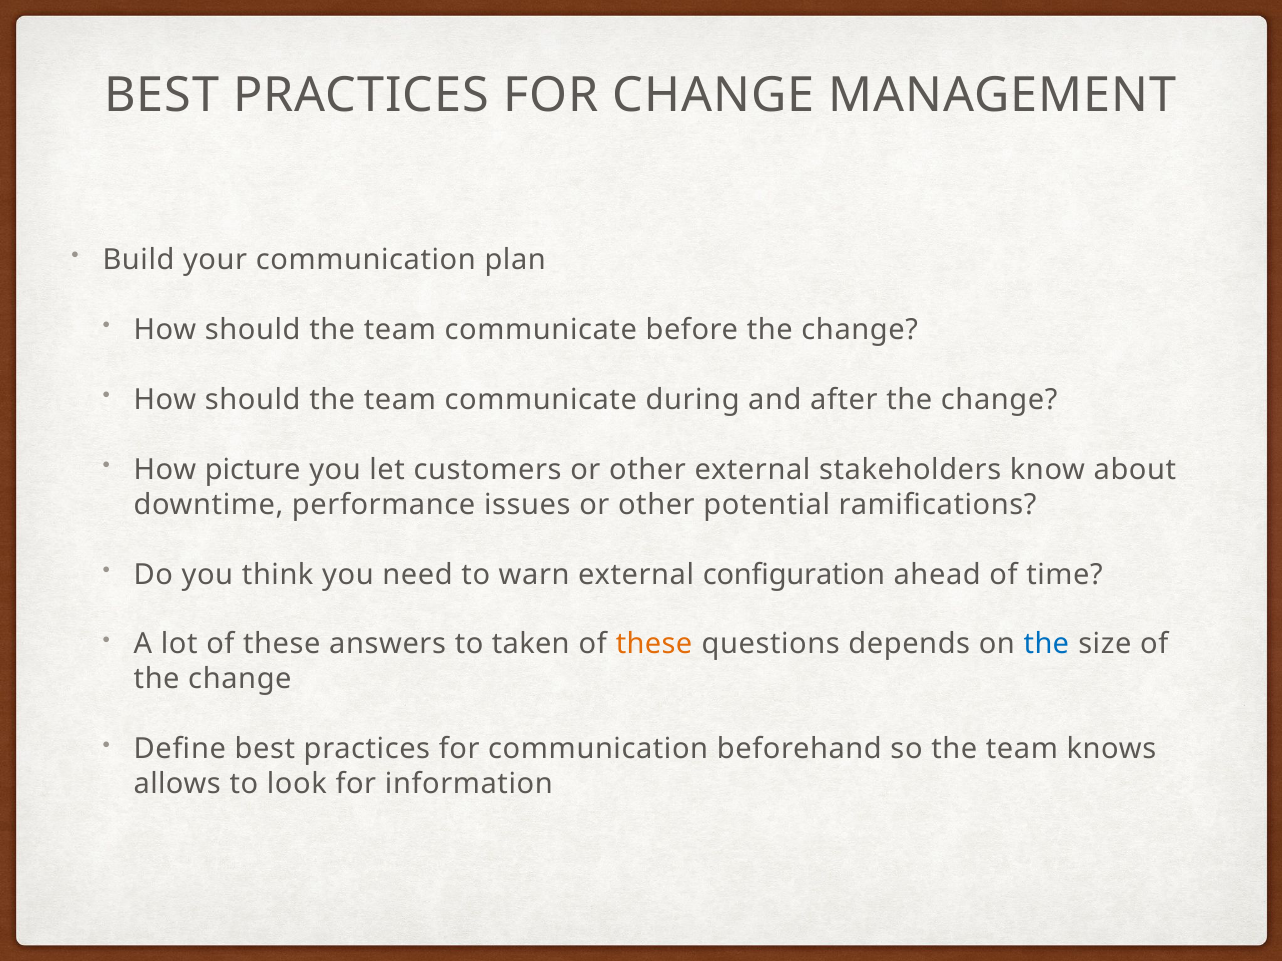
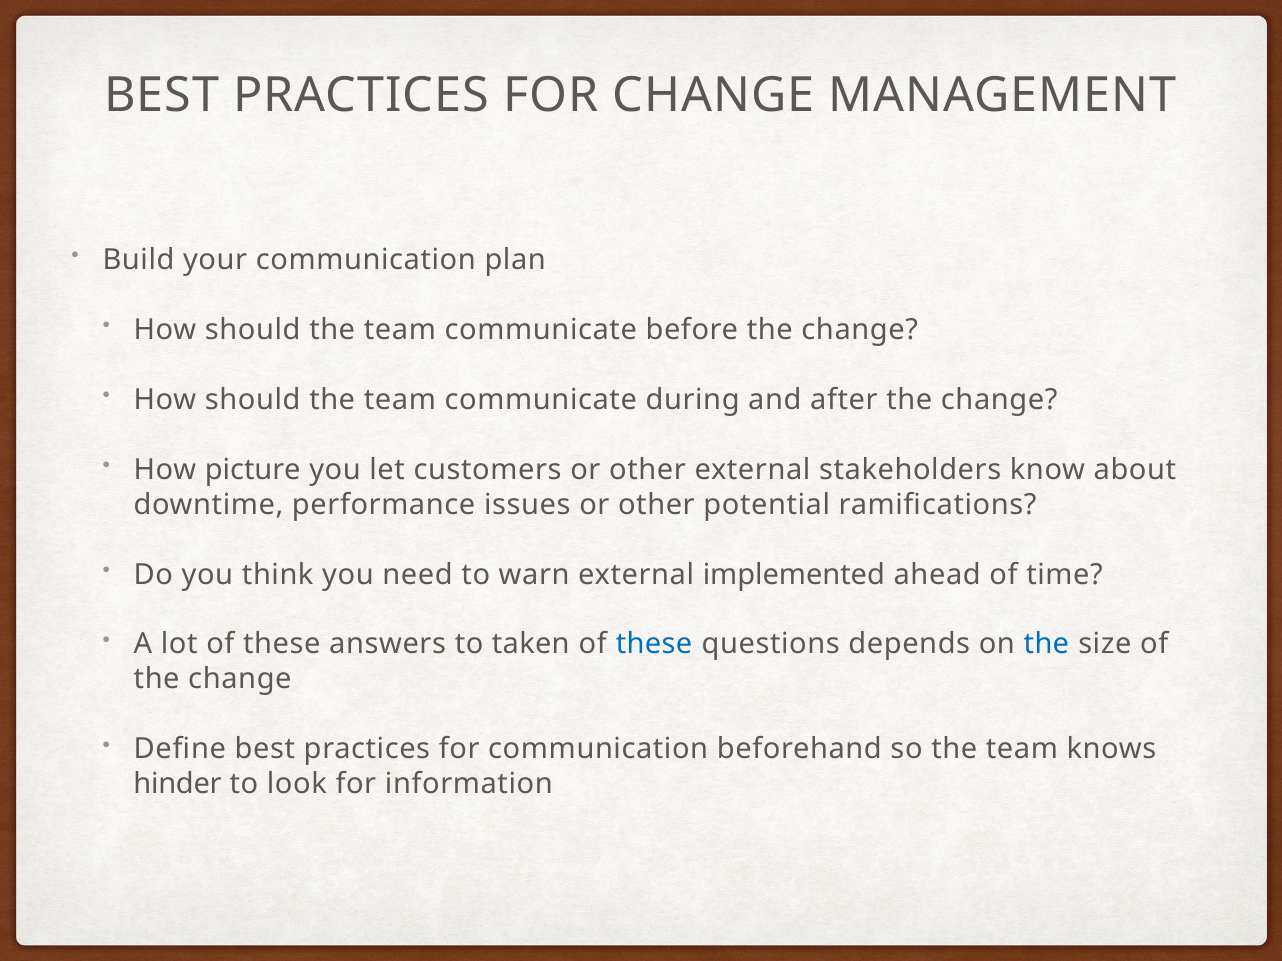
configuration: configuration -> implemented (794, 575)
these colour: orange -> blue (654, 645)
allows: allows -> hinder (178, 785)
